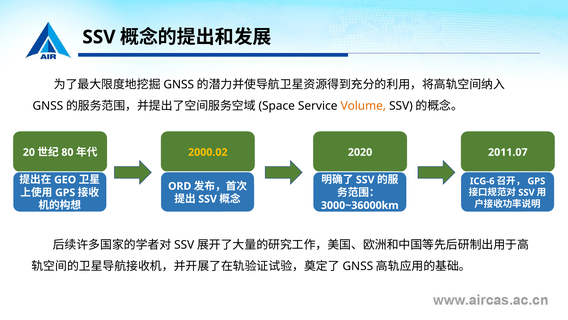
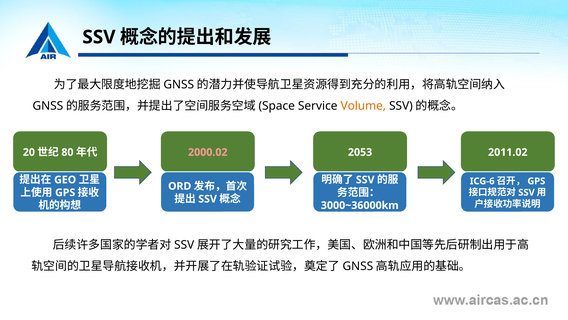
2000.02 colour: yellow -> pink (208, 152)
2020: 2020 -> 2053 (360, 152)
2011.07: 2011.07 -> 2011.02 (508, 152)
